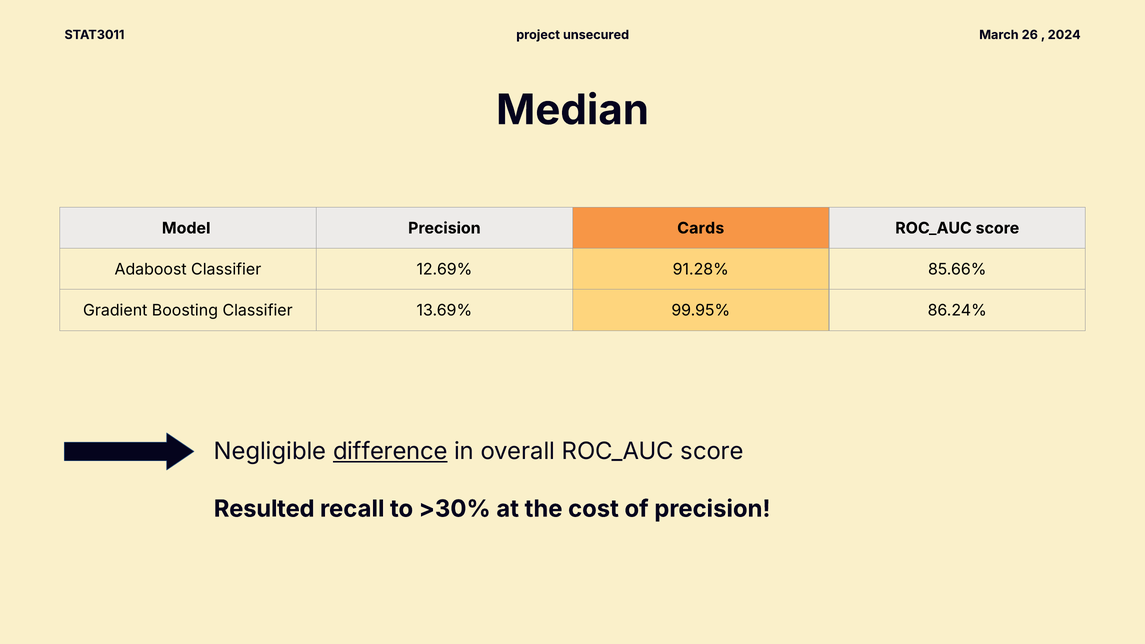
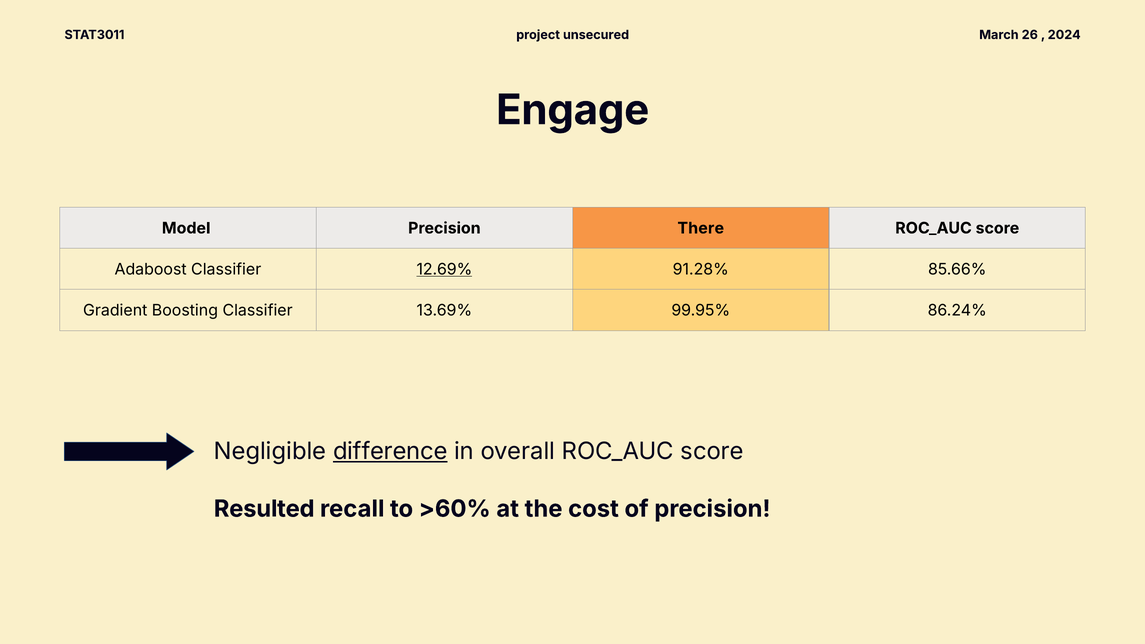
Median: Median -> Engage (573, 110)
Cards: Cards -> There (701, 228)
12.69% underline: none -> present (444, 269)
>30%: >30% -> >60% (455, 509)
